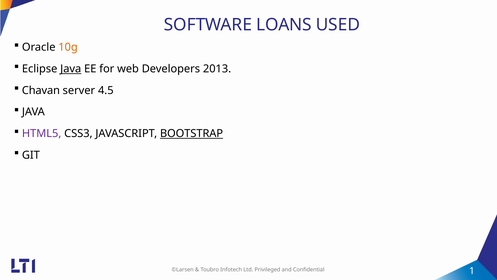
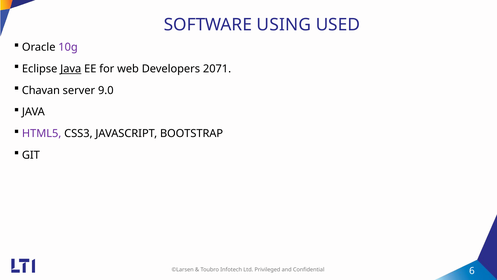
LOANS: LOANS -> USING (284, 25)
10g colour: orange -> purple (68, 47)
2013: 2013 -> 2071 (217, 69)
4.5: 4.5 -> 9.0 (106, 90)
BOOTSTRAP underline: present -> none (192, 133)
1: 1 -> 6 (472, 270)
